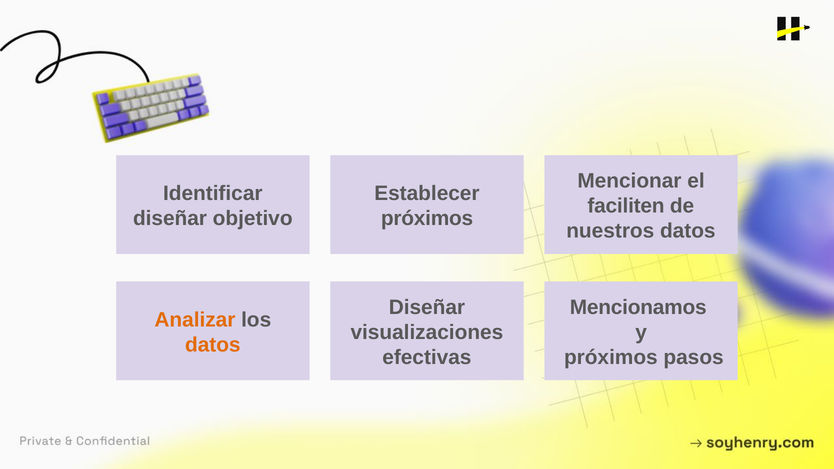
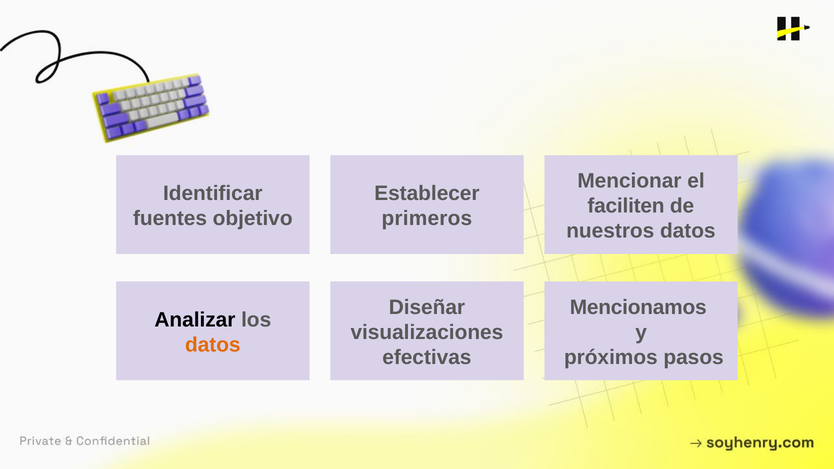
diseñar: diseñar -> fuentes (170, 219)
próximos: próximos -> primeros (427, 219)
Analizar colour: orange -> black (195, 320)
